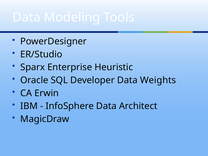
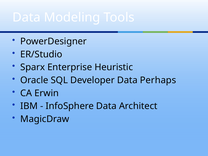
Weights: Weights -> Perhaps (158, 80)
